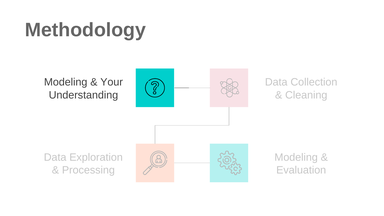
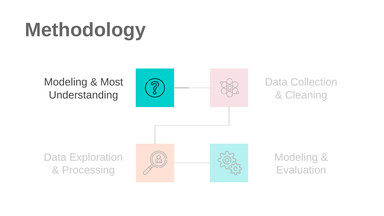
Your: Your -> Most (112, 82)
